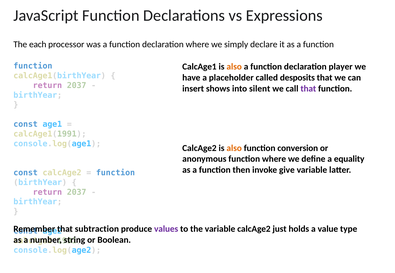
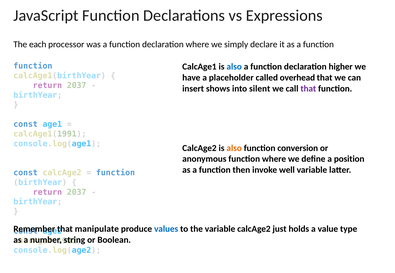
also colour: orange -> blue (234, 67)
player: player -> higher (341, 67)
desposits: desposits -> overhead (297, 78)
equality: equality -> position (349, 159)
give: give -> well (287, 170)
subtraction: subtraction -> manipulate (97, 229)
values colour: purple -> blue (166, 229)
